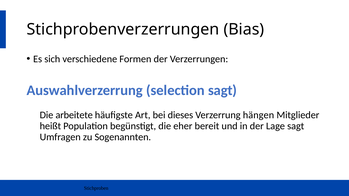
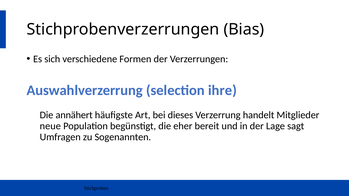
selection sagt: sagt -> ihre (222, 91)
arbeitete: arbeitete -> annähert (74, 115)
hängen: hängen -> handelt (259, 115)
heißt: heißt -> neue (50, 126)
